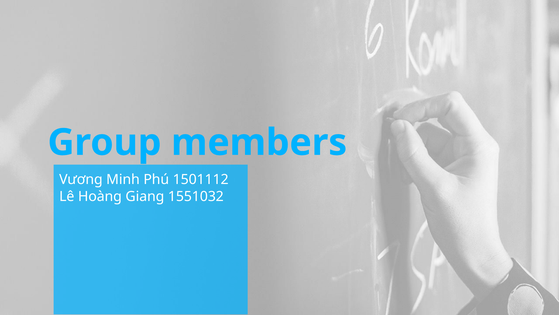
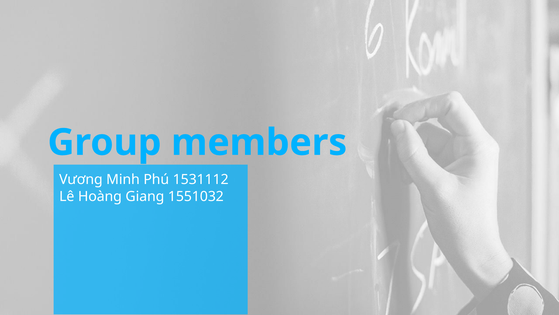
1501112: 1501112 -> 1531112 (201, 179)
